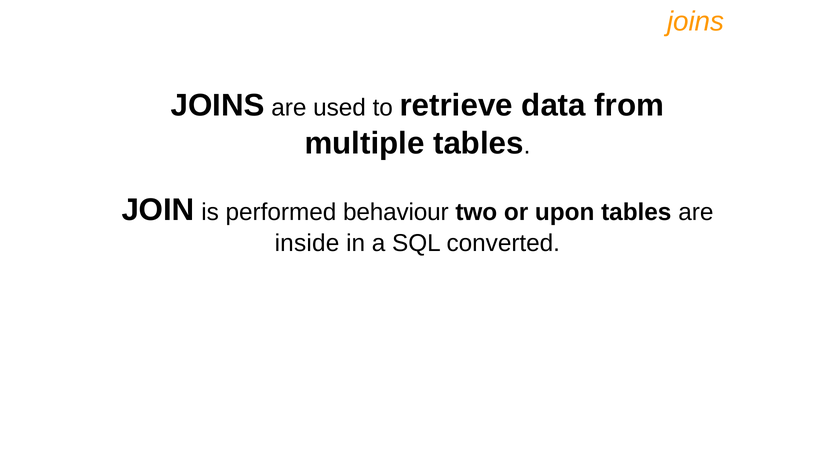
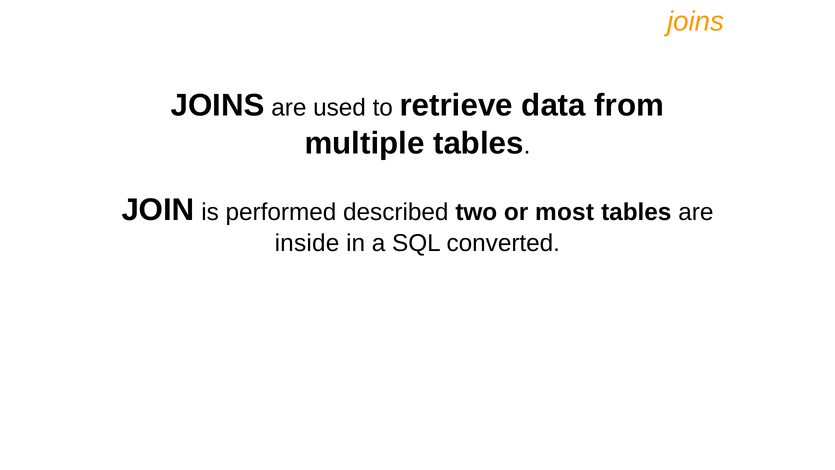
behaviour: behaviour -> described (396, 212)
upon: upon -> most (565, 212)
